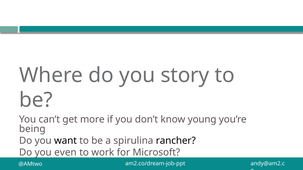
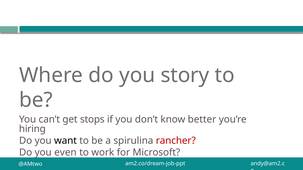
more: more -> stops (92, 120)
young: young -> better (202, 120)
being: being -> hiring (32, 129)
rancher colour: black -> red (176, 141)
